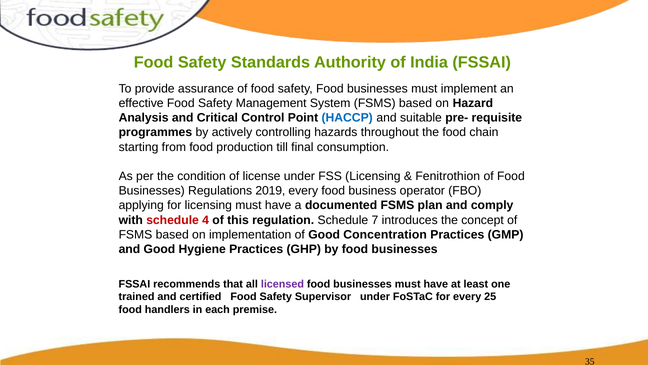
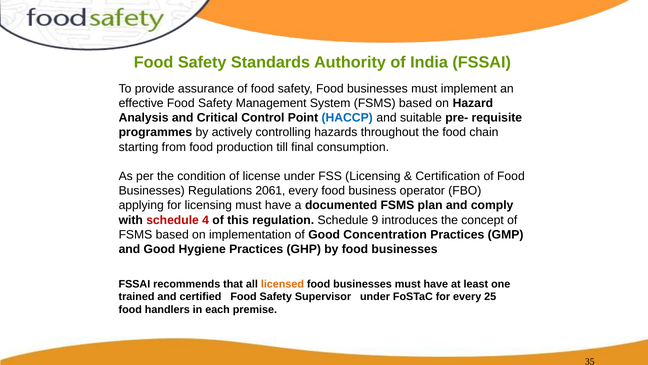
Fenitrothion: Fenitrothion -> Certification (448, 176)
2019: 2019 -> 2061 (270, 191)
7: 7 -> 9 (375, 220)
licensed colour: purple -> orange (282, 284)
